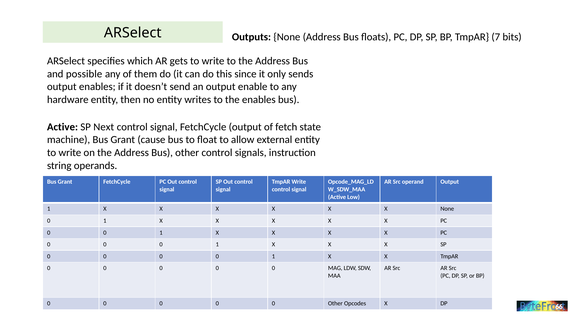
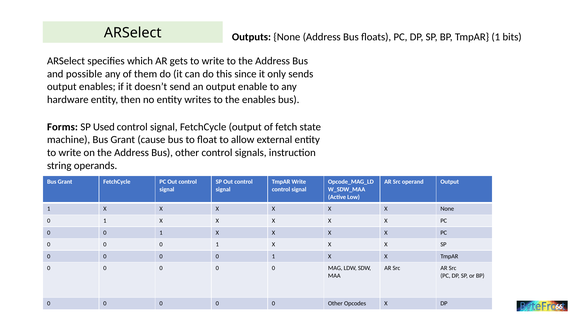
TmpAR 7: 7 -> 1 (496, 37)
Active: Active -> Forms (62, 127)
Next: Next -> Used (104, 127)
